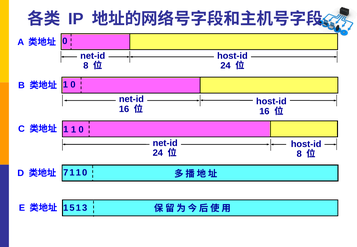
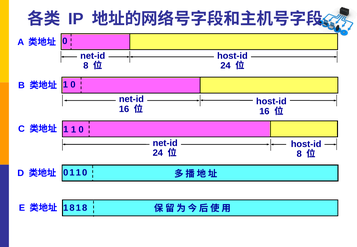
7: 7 -> 0 (66, 173)
5: 5 -> 8 (72, 208)
3: 3 -> 8 (85, 208)
